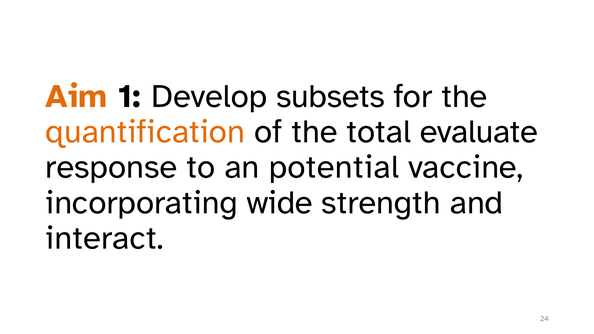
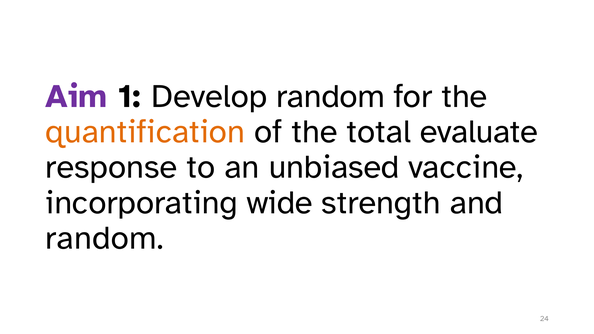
Aim colour: orange -> purple (76, 96)
Develop subsets: subsets -> random (331, 96)
potential: potential -> unbiased (334, 167)
interact: interact -> random (104, 238)
